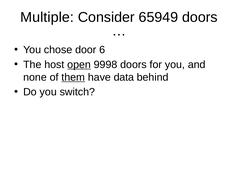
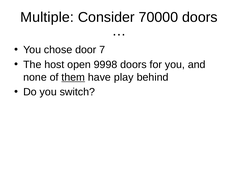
65949: 65949 -> 70000 (158, 17)
6: 6 -> 7 (102, 50)
open underline: present -> none (79, 65)
data: data -> play (124, 77)
